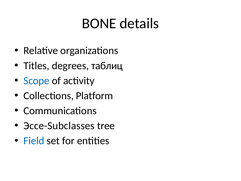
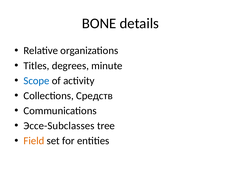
таблиц: таблиц -> minute (107, 66)
Platform: Platform -> Средств (94, 96)
Field colour: blue -> orange (34, 141)
